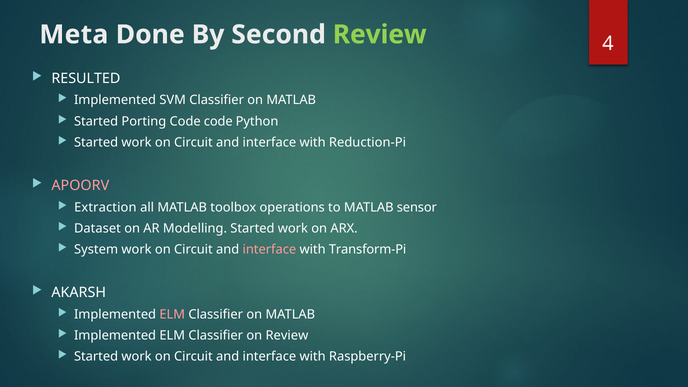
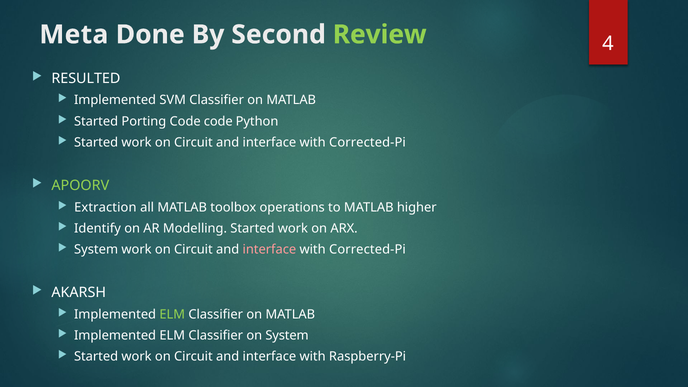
Reduction-Pi: Reduction-Pi -> Corrected-Pi (367, 142)
APOORV colour: pink -> light green (80, 185)
sensor: sensor -> higher (417, 207)
Dataset: Dataset -> Identify (97, 228)
Transform-Pi: Transform-Pi -> Corrected-Pi (367, 249)
ELM colour: pink -> light green (172, 314)
on Review: Review -> System (287, 335)
